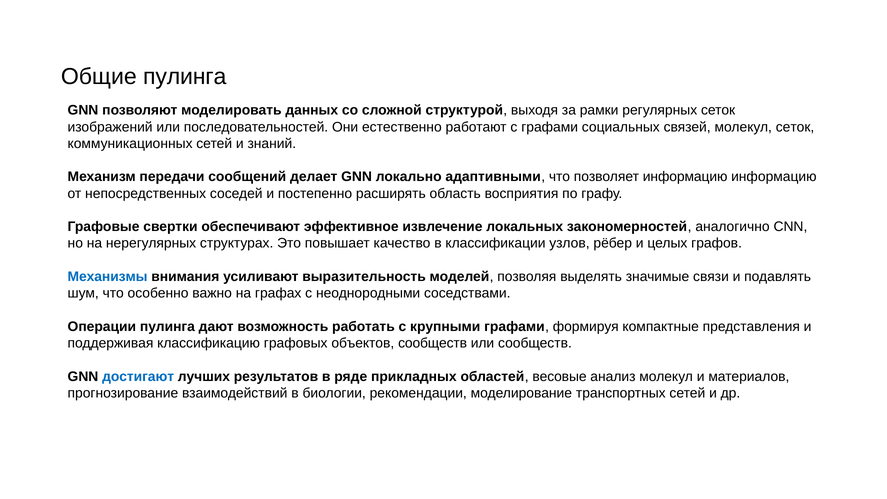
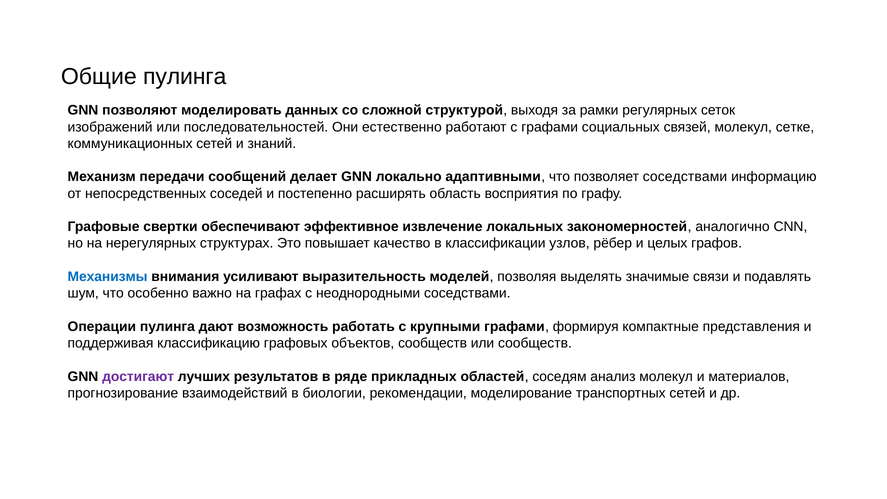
молекул сеток: сеток -> сетке (795, 127)
позволяет информацию: информацию -> соседствами (685, 177)
достигают colour: blue -> purple (138, 376)
весовые: весовые -> соседям (559, 376)
